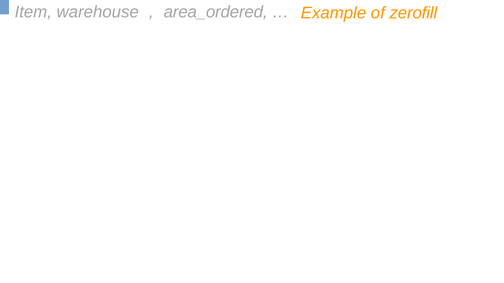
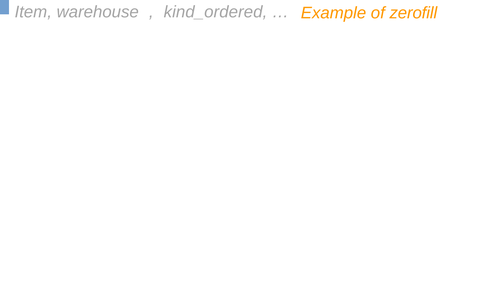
area_ordered: area_ordered -> kind_ordered (216, 12)
